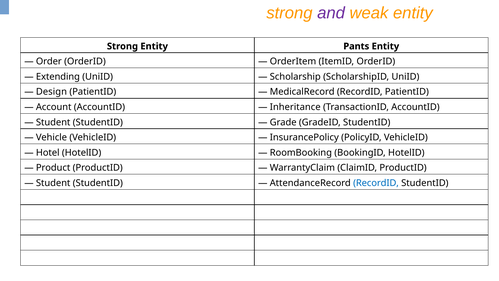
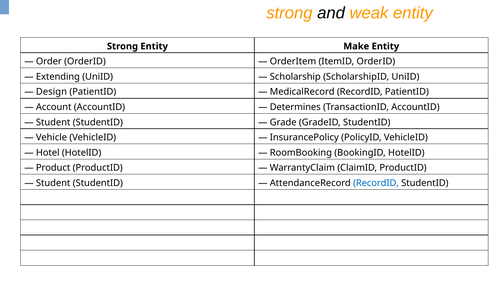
and colour: purple -> black (331, 13)
Pants: Pants -> Make (356, 46)
Inheritance: Inheritance -> Determines (295, 107)
